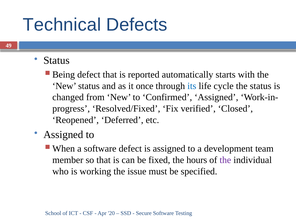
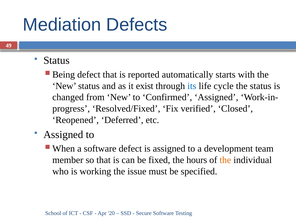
Technical: Technical -> Mediation (62, 25)
once: once -> exist (145, 86)
the colour: purple -> orange (225, 160)
